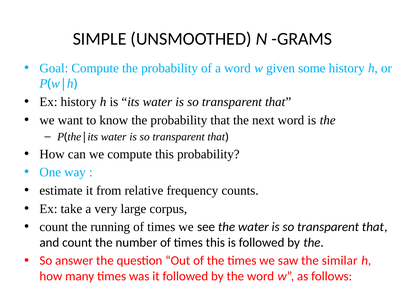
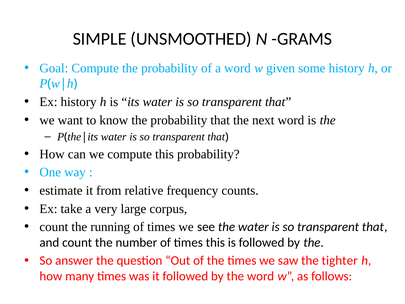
similar: similar -> tighter (340, 261)
